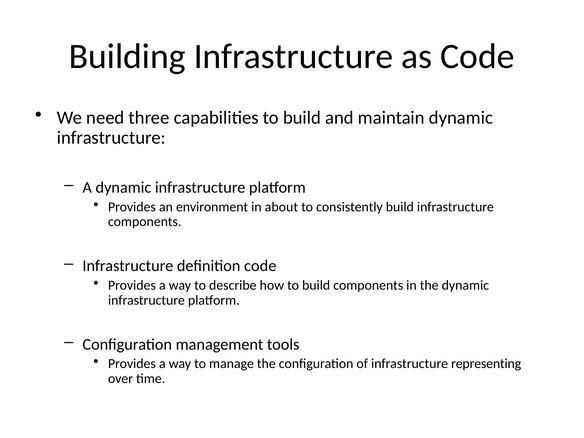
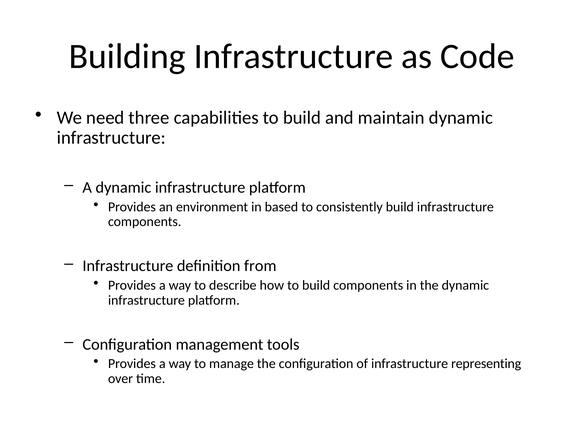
about: about -> based (281, 207)
definition code: code -> from (260, 266)
